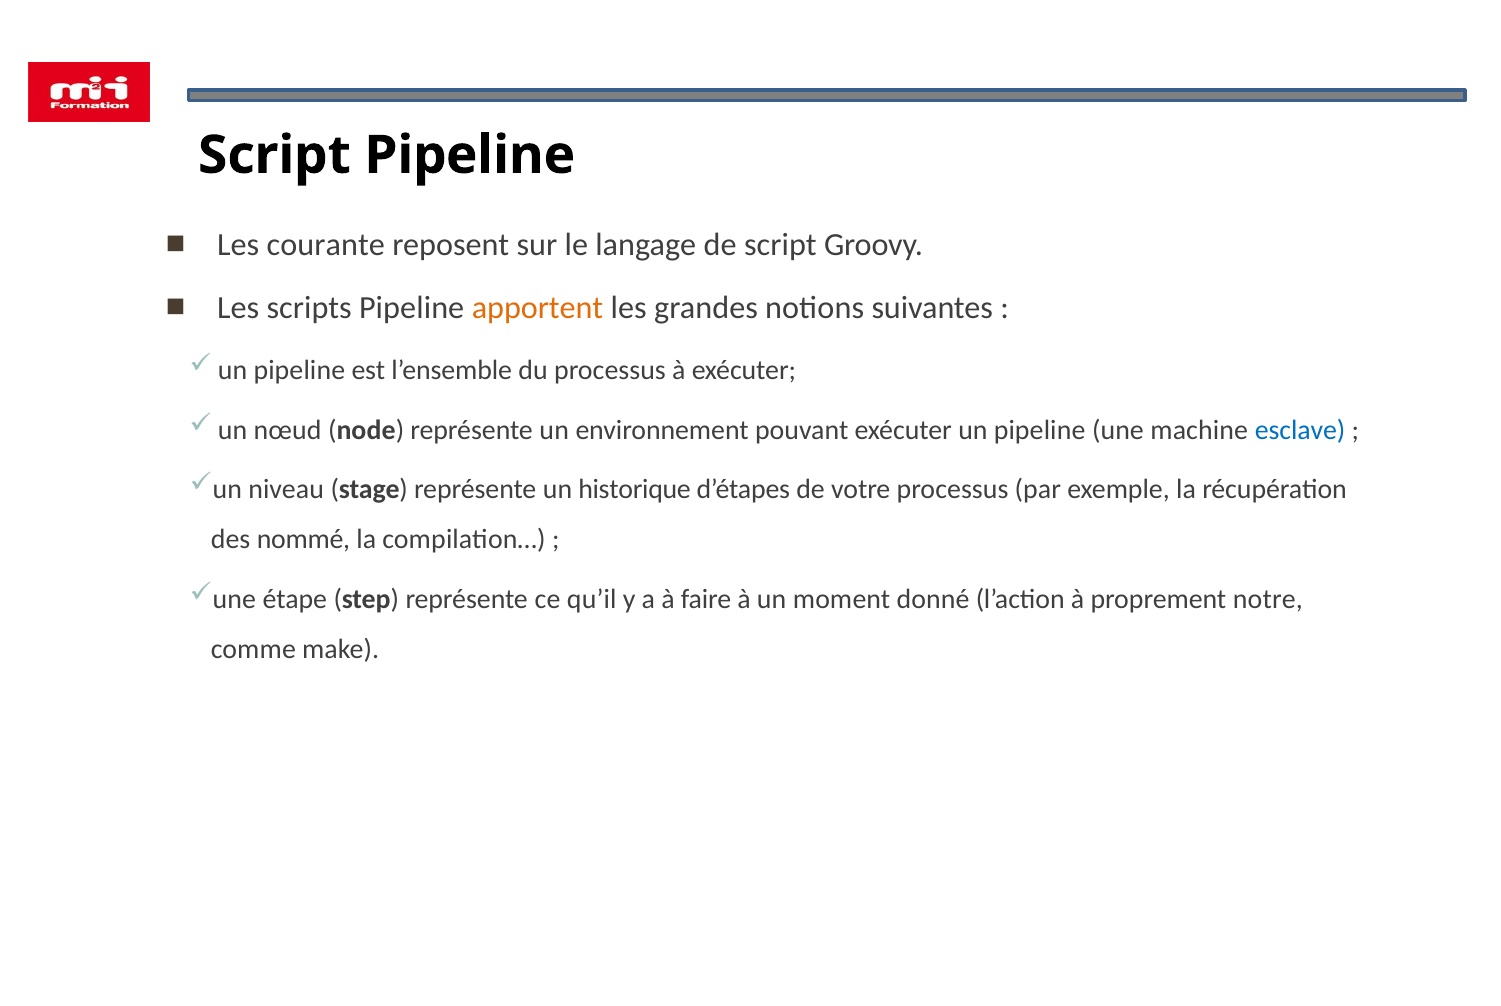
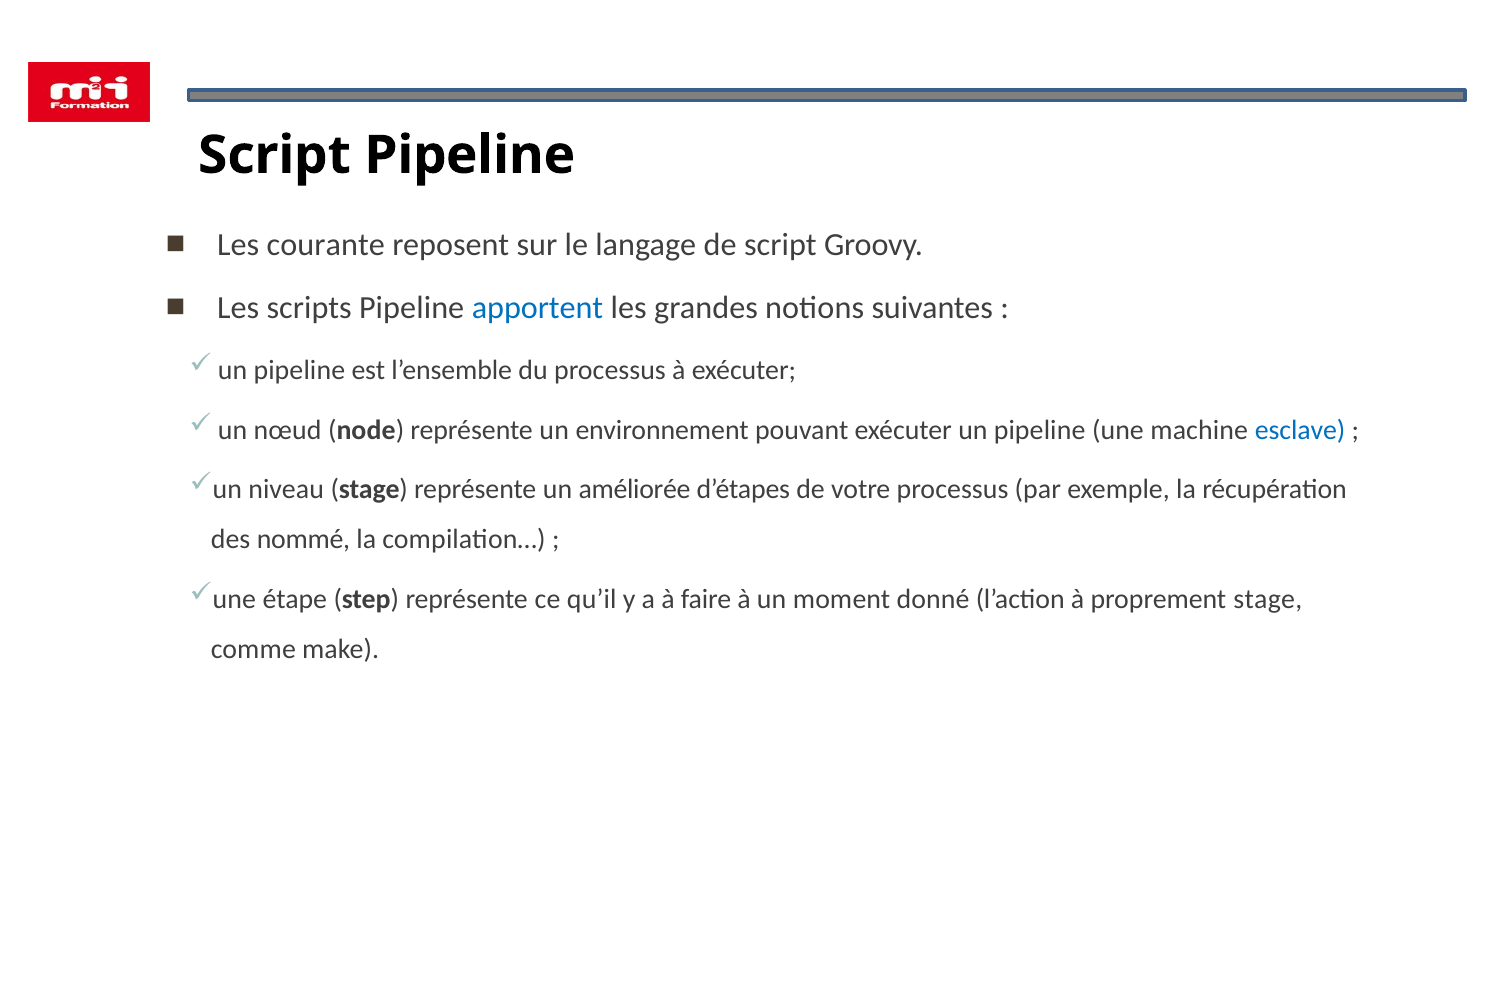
apportent colour: orange -> blue (537, 308)
historique: historique -> améliorée (635, 489)
proprement notre: notre -> stage (1268, 599)
